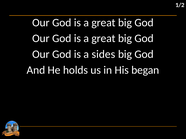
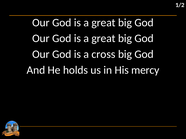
sides: sides -> cross (103, 54)
began: began -> mercy (145, 70)
